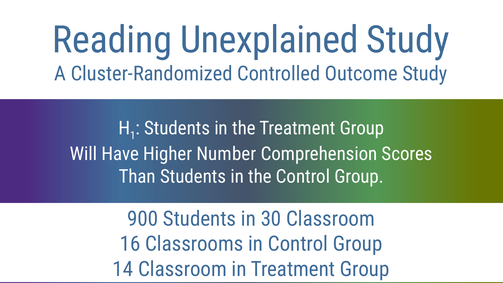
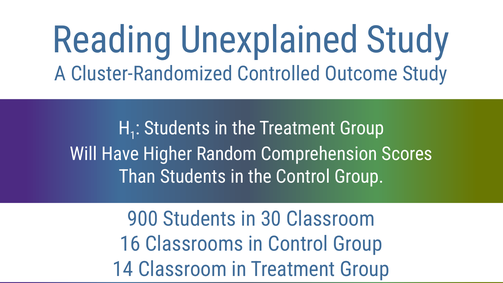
Number: Number -> Random (227, 154)
